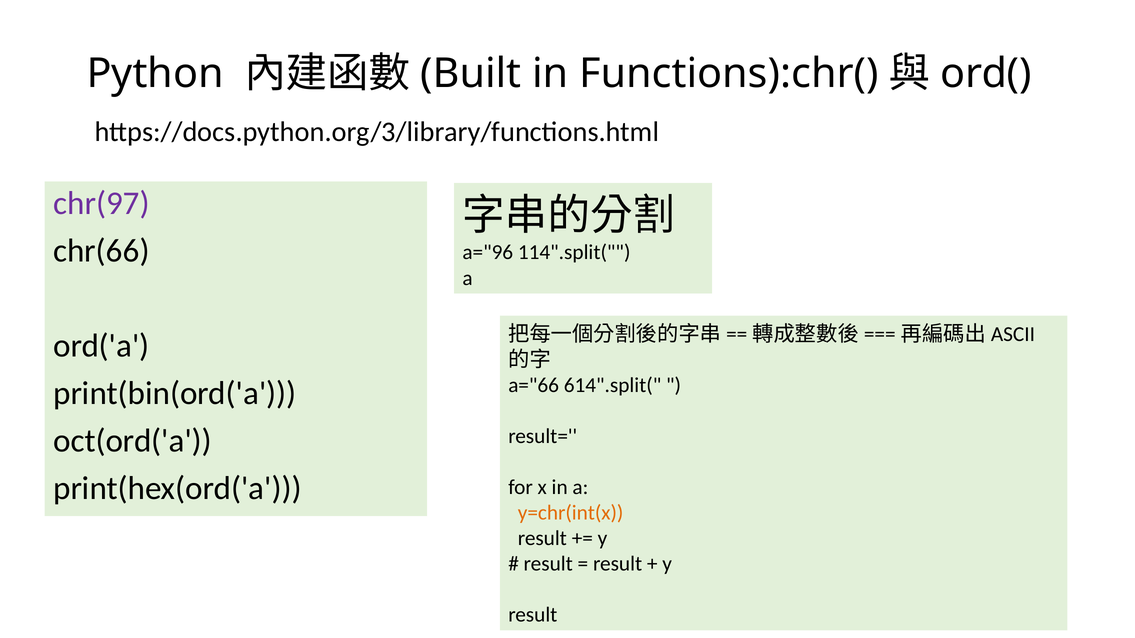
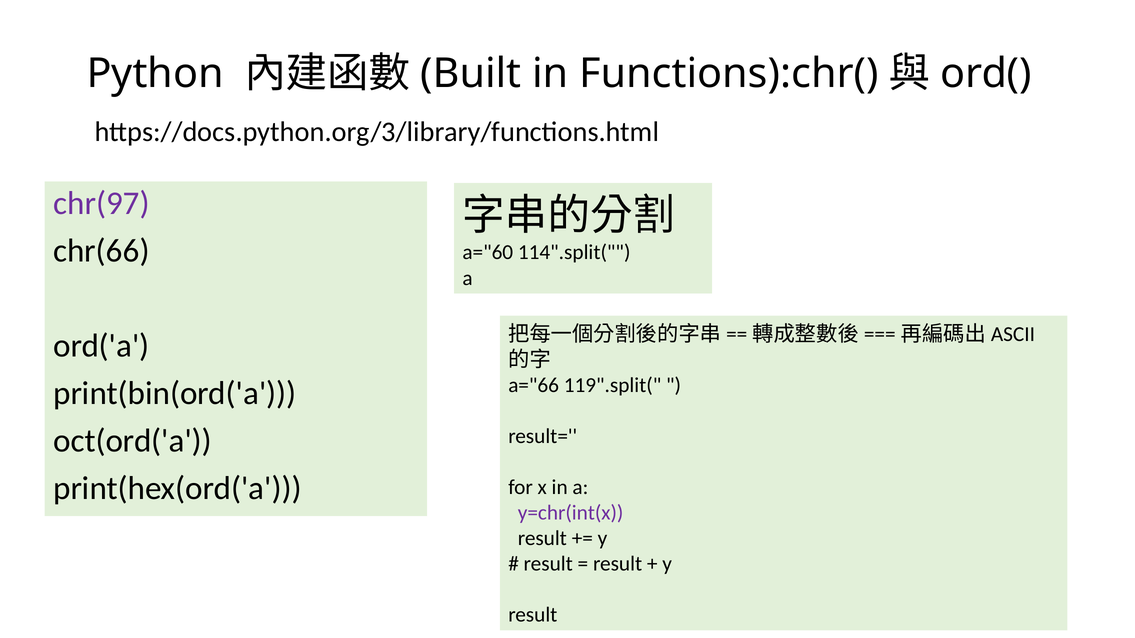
a="96: a="96 -> a="60 (488, 253)
614".split(: 614".split( -> 119".split( (613, 385)
y=chr(int(x colour: orange -> purple (571, 513)
